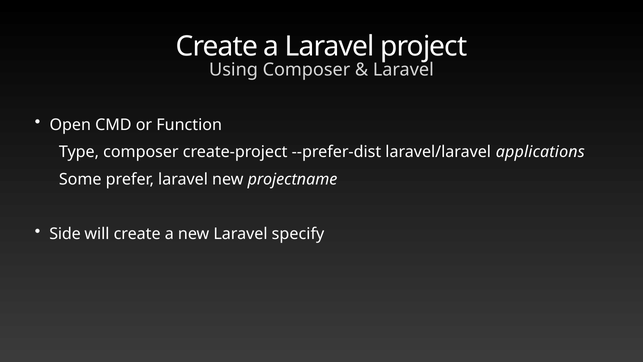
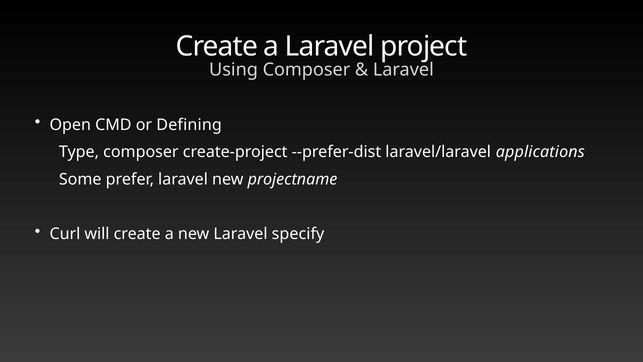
Function: Function -> Defining (189, 125)
Side: Side -> Curl (65, 234)
